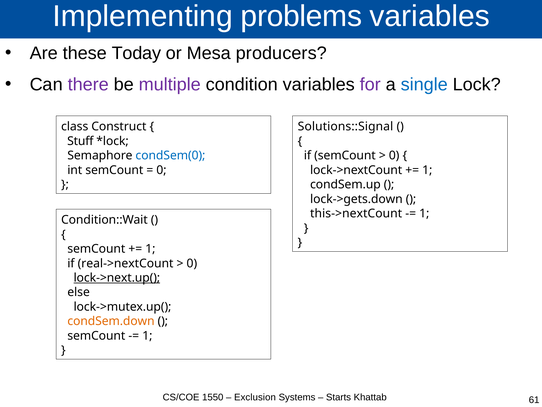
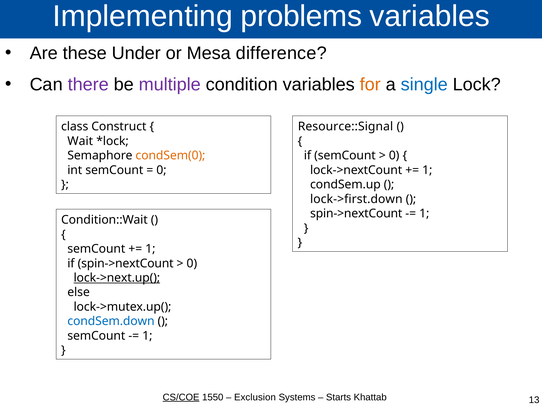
Today: Today -> Under (136, 53)
producers: producers -> difference (281, 53)
for colour: purple -> orange (370, 84)
Solutions::Signal: Solutions::Signal -> Resource::Signal (345, 126)
Stuff: Stuff -> Wait (80, 141)
condSem(0 colour: blue -> orange (170, 155)
lock->gets.down: lock->gets.down -> lock->first.down (356, 199)
this->nextCount: this->nextCount -> spin->nextCount (356, 213)
if real->nextCount: real->nextCount -> spin->nextCount (126, 263)
condSem.down colour: orange -> blue (111, 321)
CS/COE underline: none -> present (181, 397)
61: 61 -> 13 (534, 399)
